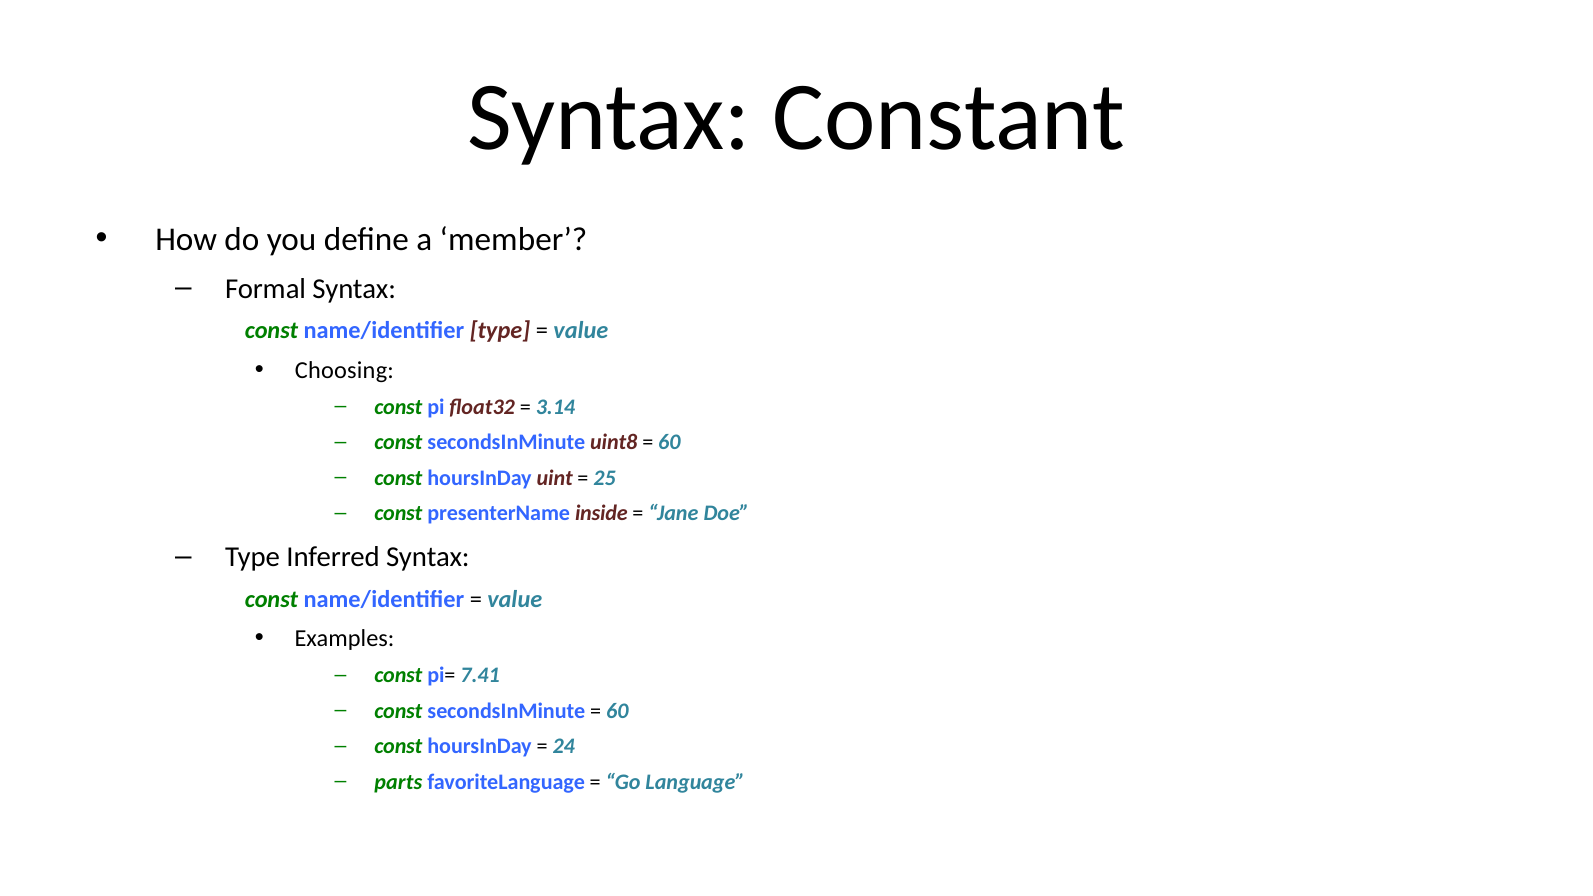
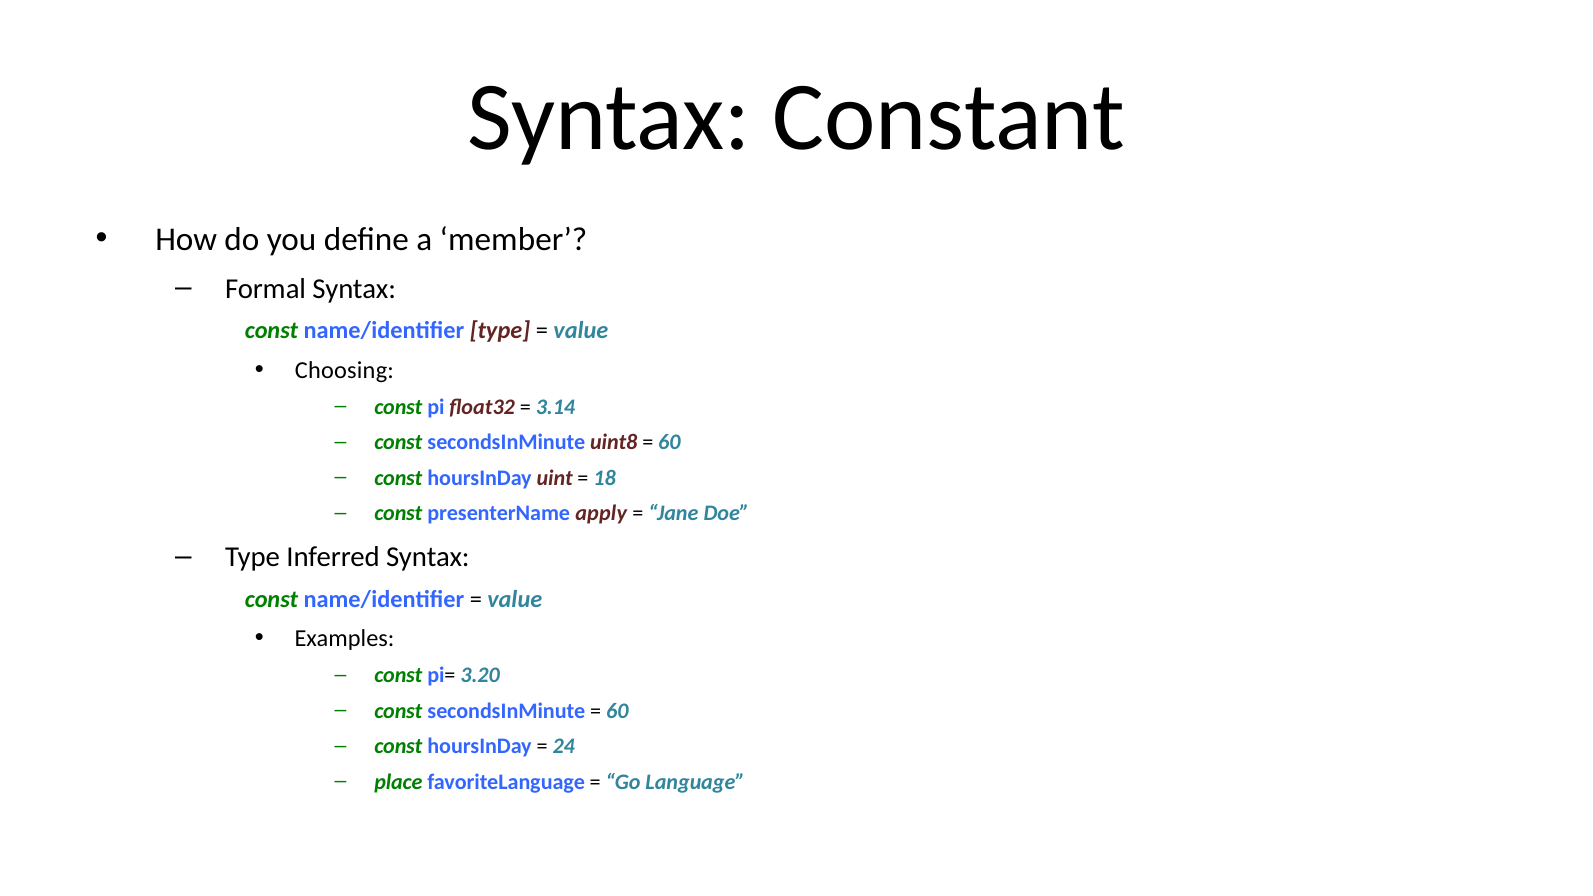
25: 25 -> 18 (605, 478)
inside: inside -> apply (601, 513)
7.41: 7.41 -> 3.20 (480, 676)
parts: parts -> place (398, 782)
